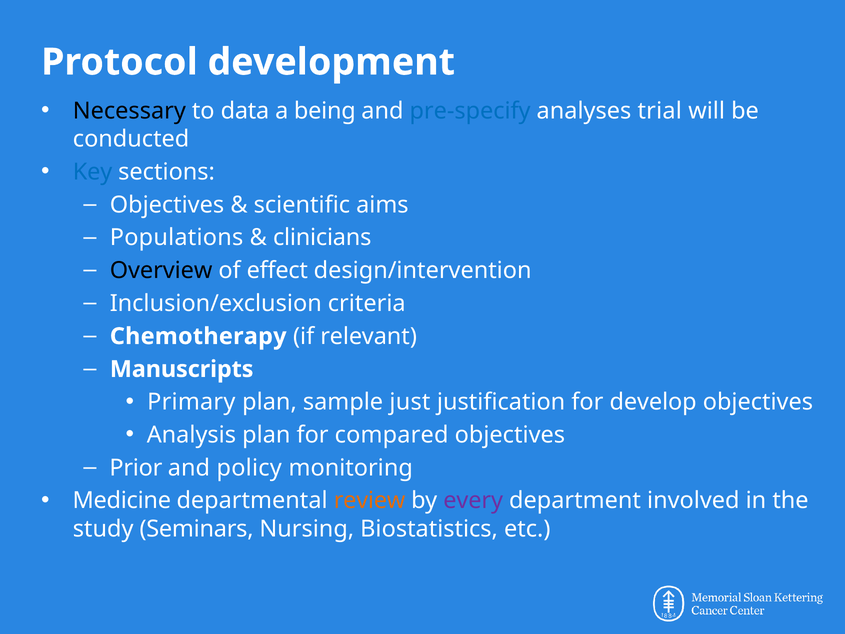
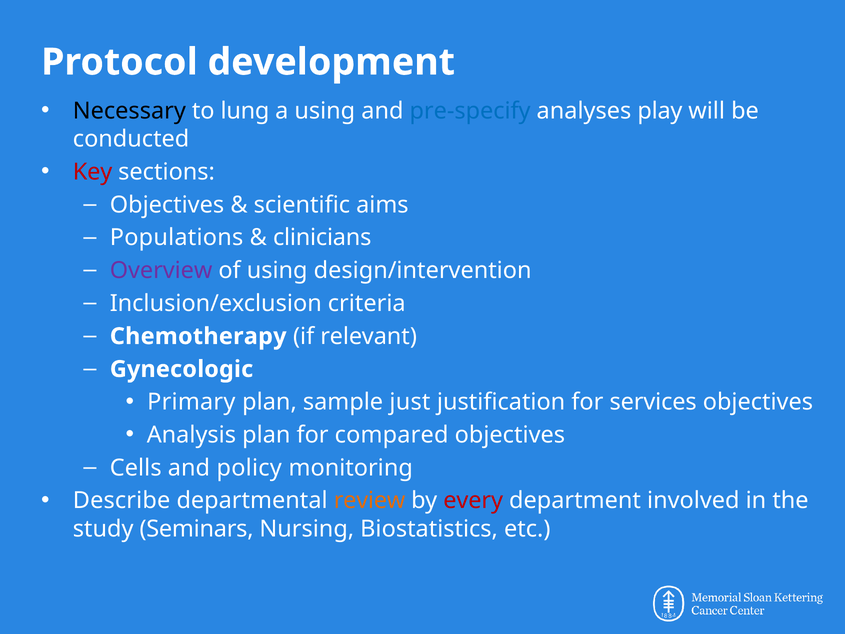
data: data -> lung (245, 111)
a being: being -> using (325, 111)
trial: trial -> play (660, 111)
Key colour: blue -> red (93, 172)
Overview colour: black -> purple (161, 270)
of effect: effect -> using (277, 270)
Manuscripts: Manuscripts -> Gynecologic (182, 369)
develop: develop -> services (653, 402)
Prior: Prior -> Cells (136, 468)
Medicine: Medicine -> Describe (122, 501)
every colour: purple -> red (473, 501)
